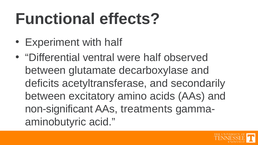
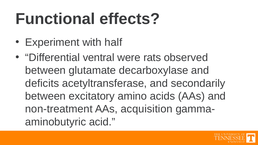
were half: half -> rats (152, 58)
non-significant: non-significant -> non-treatment (59, 109)
treatments: treatments -> acquisition (147, 109)
